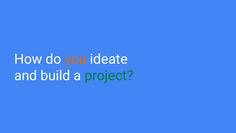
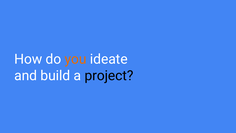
project colour: green -> black (109, 76)
